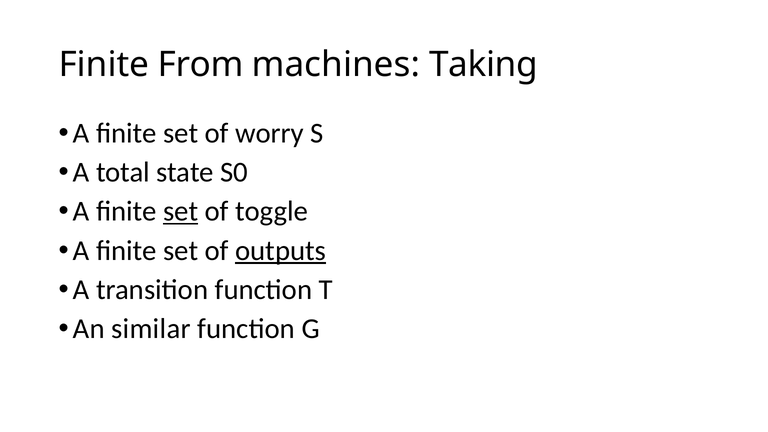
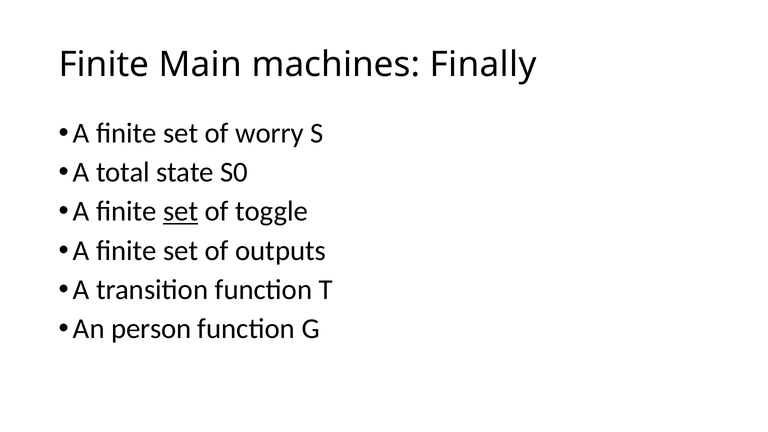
From: From -> Main (200, 65)
Taking: Taking -> Finally (483, 65)
outputs underline: present -> none (281, 251)
similar: similar -> person (151, 329)
